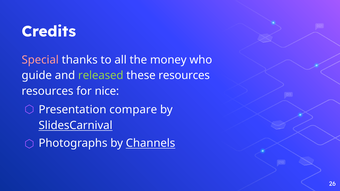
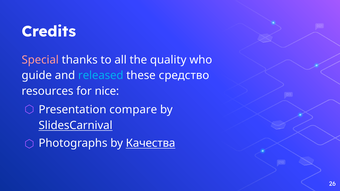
money: money -> quality (168, 60)
released colour: light green -> light blue (101, 76)
these resources: resources -> средство (184, 76)
Channels: Channels -> Качества (151, 143)
